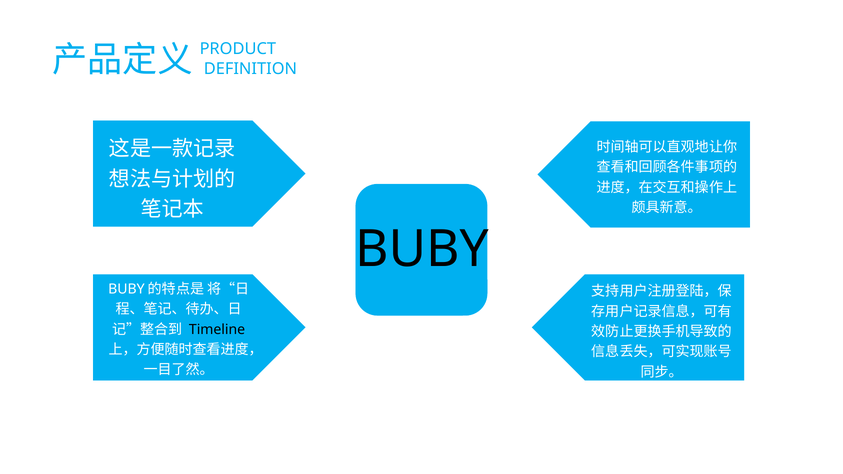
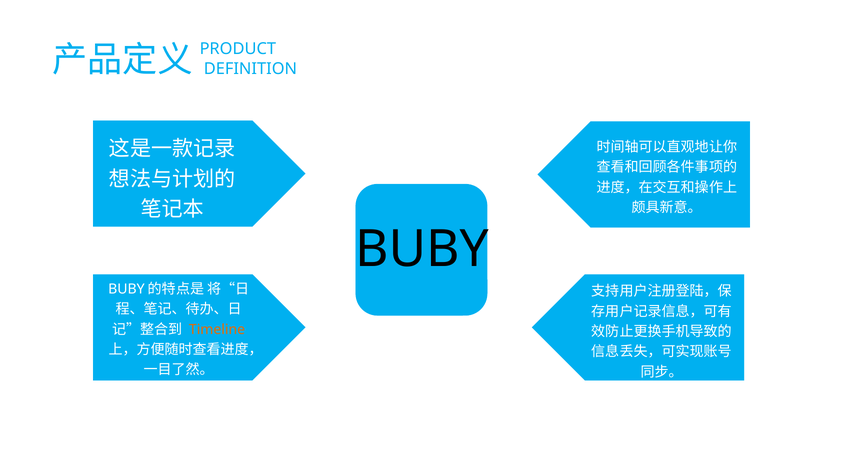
Timeline colour: black -> orange (217, 330)
